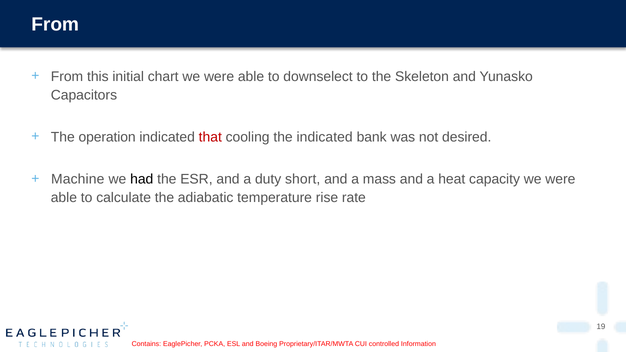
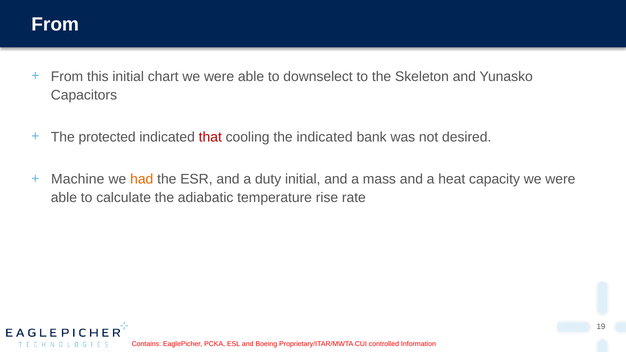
operation: operation -> protected (107, 137)
had colour: black -> orange (142, 179)
duty short: short -> initial (303, 179)
